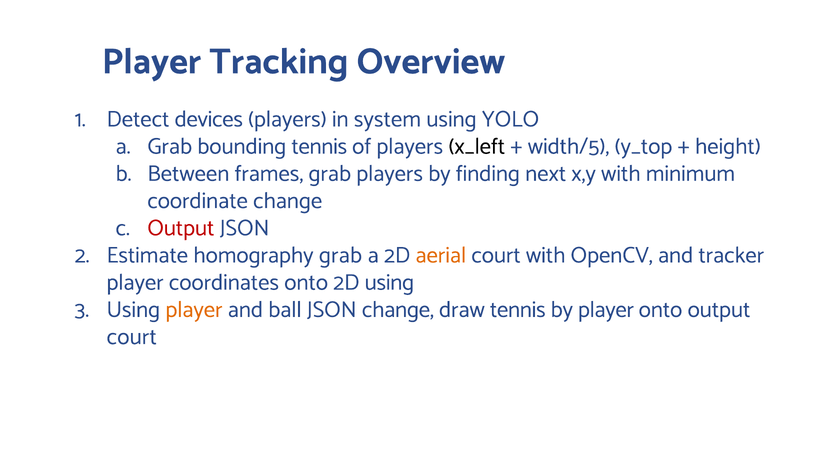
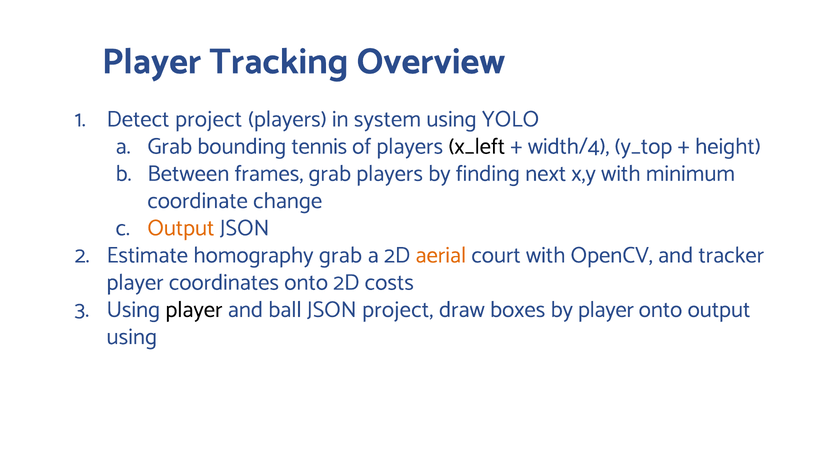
Detect devices: devices -> project (209, 119)
width/5: width/5 -> width/4 (569, 146)
Output colour: red -> orange (181, 228)
2D using: using -> costs (389, 283)
player colour: orange -> black (194, 310)
JSON change: change -> project (398, 310)
draw tennis: tennis -> boxes (518, 310)
court: court -> using (132, 337)
